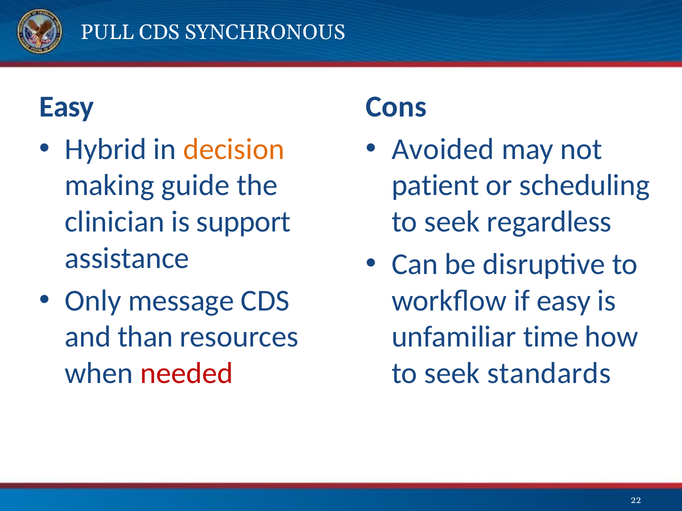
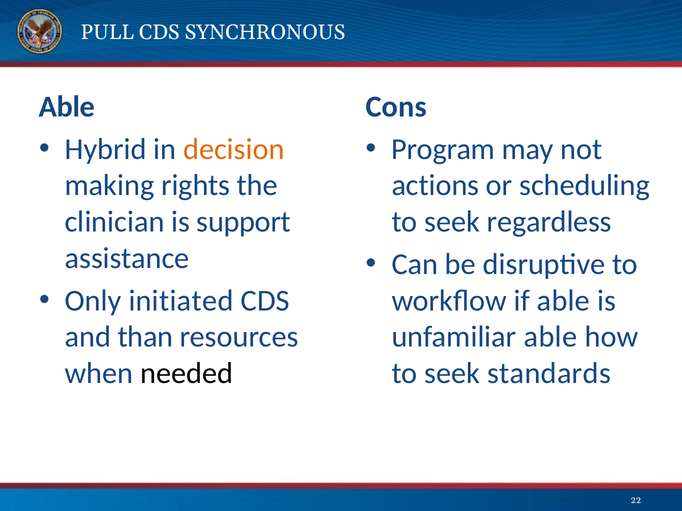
Easy: Easy -> Able (67, 107)
Avoided: Avoided -> Program (443, 149)
guide: guide -> rights (196, 186)
patient: patient -> actions (435, 186)
message: message -> initiated (181, 301)
if easy: easy -> able (563, 301)
unfamiliar time: time -> able (551, 337)
needed colour: red -> black (187, 374)
